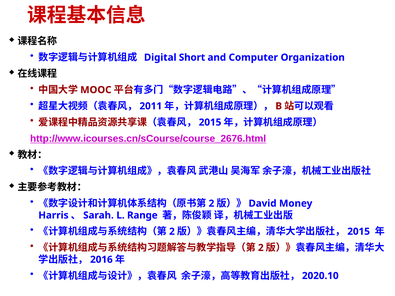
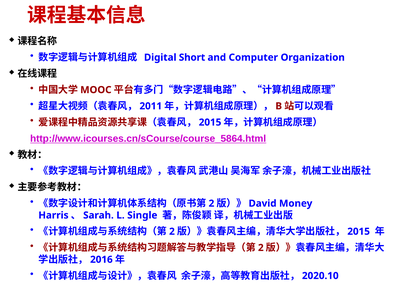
http://www.icourses.cn/sCourse/course_2676.html: http://www.icourses.cn/sCourse/course_2676.html -> http://www.icourses.cn/sCourse/course_5864.html (148, 139)
Range: Range -> Single (142, 215)
